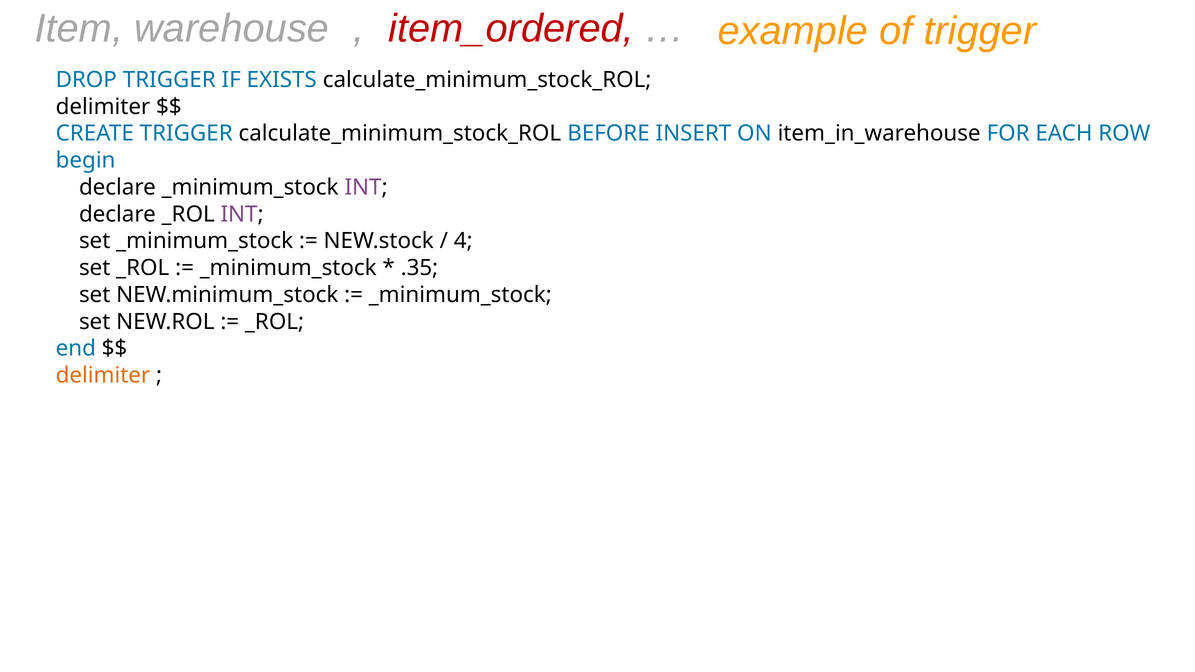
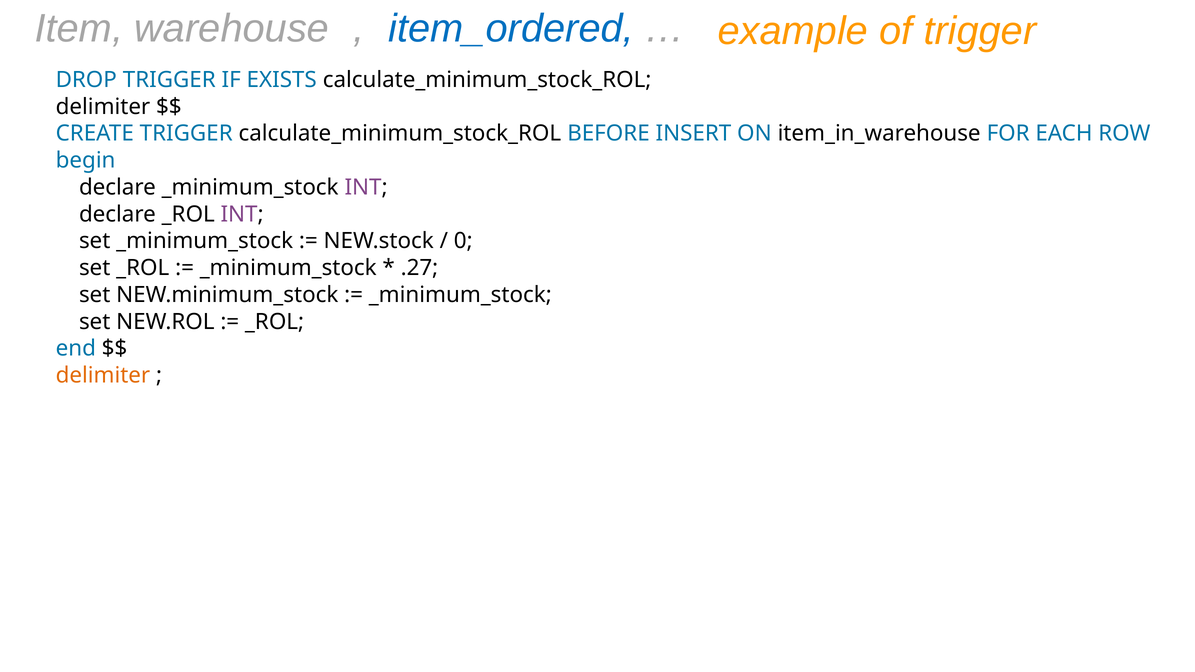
item_ordered colour: red -> blue (511, 28)
4: 4 -> 0 (463, 241)
.35: .35 -> .27 (419, 268)
